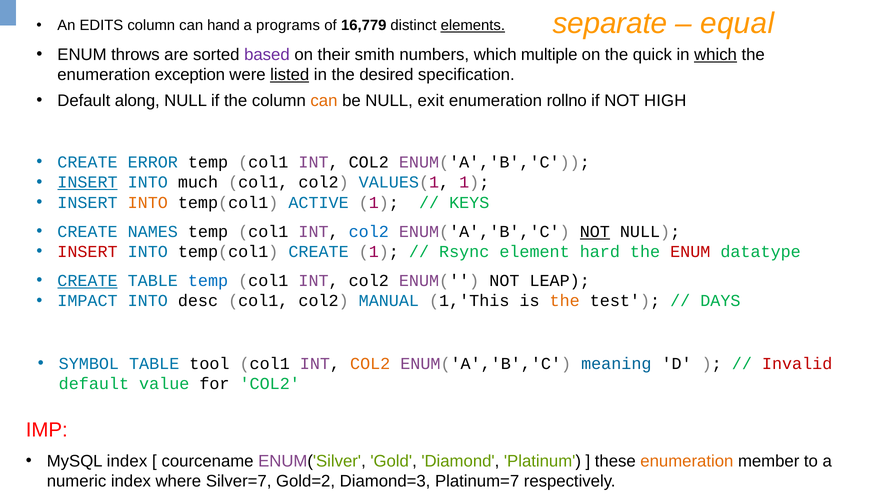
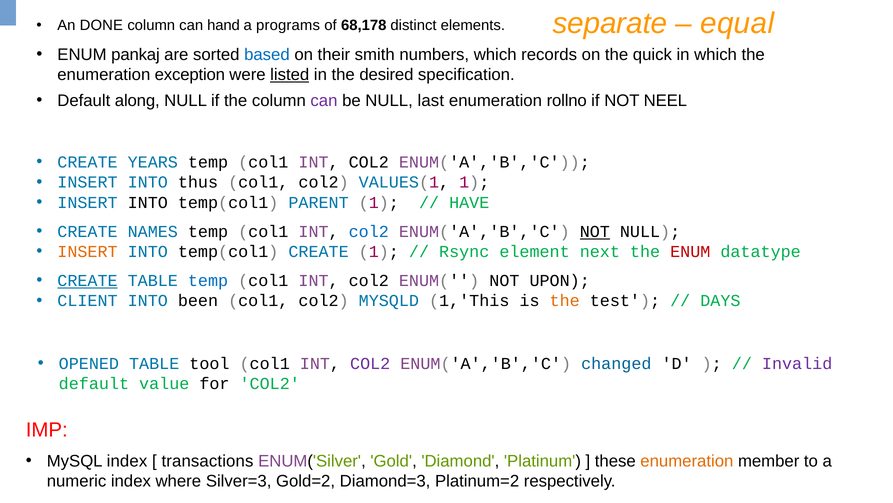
EDITS: EDITS -> DONE (101, 26)
16,779: 16,779 -> 68,178 (364, 26)
elements underline: present -> none (473, 26)
throws: throws -> pankaj (135, 55)
based colour: purple -> blue (267, 55)
multiple: multiple -> records (549, 55)
which underline: present -> none (716, 55)
can colour: orange -> purple (324, 100)
exit: exit -> last (431, 100)
HIGH: HIGH -> NEEL (665, 100)
ERROR: ERROR -> YEARS (153, 162)
INSERT underline: present -> none (87, 182)
much: much -> thus (198, 182)
INTO colour: orange -> black (148, 202)
ACTIVE: ACTIVE -> PARENT (319, 202)
KEYS: KEYS -> HAVE (469, 202)
INSERT colour: red -> orange (87, 251)
hard: hard -> next (600, 251)
LEAP: LEAP -> UPON (560, 280)
IMPACT: IMPACT -> CLIENT (87, 300)
desc: desc -> been (198, 300)
MANUAL: MANUAL -> MYSQLD (389, 300)
SYMBOL: SYMBOL -> OPENED (89, 363)
COL2 colour: orange -> purple (370, 363)
meaning: meaning -> changed (616, 363)
Invalid colour: red -> purple (797, 363)
courcename: courcename -> transactions (207, 461)
Silver=7: Silver=7 -> Silver=3 (239, 481)
Platinum=7: Platinum=7 -> Platinum=2 (477, 481)
